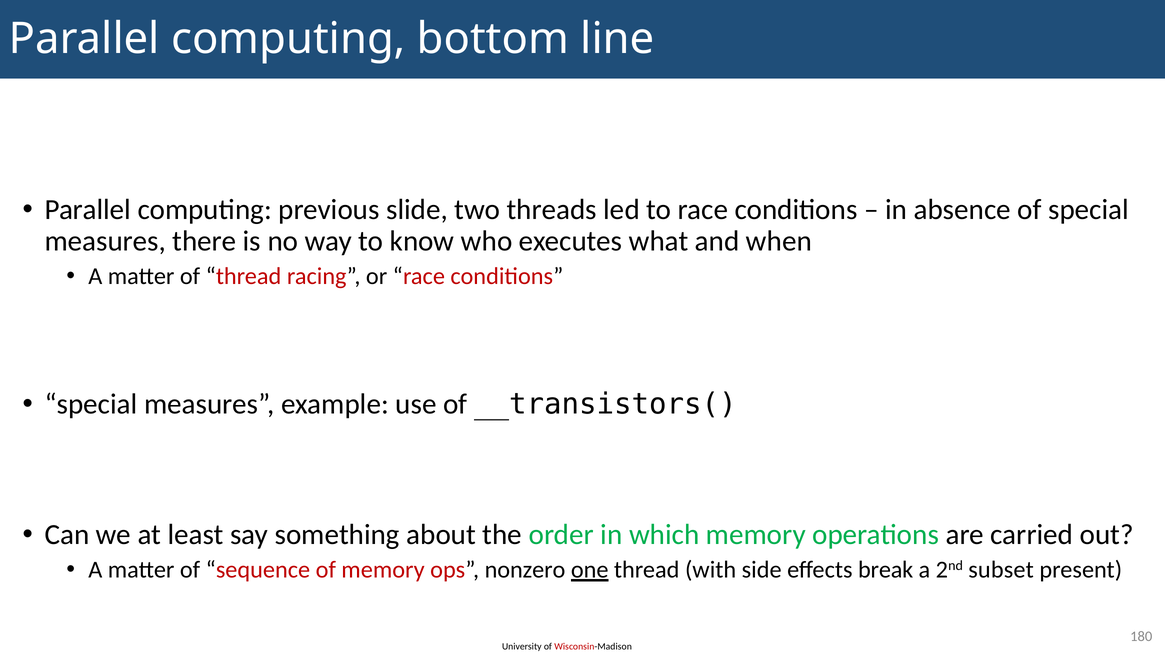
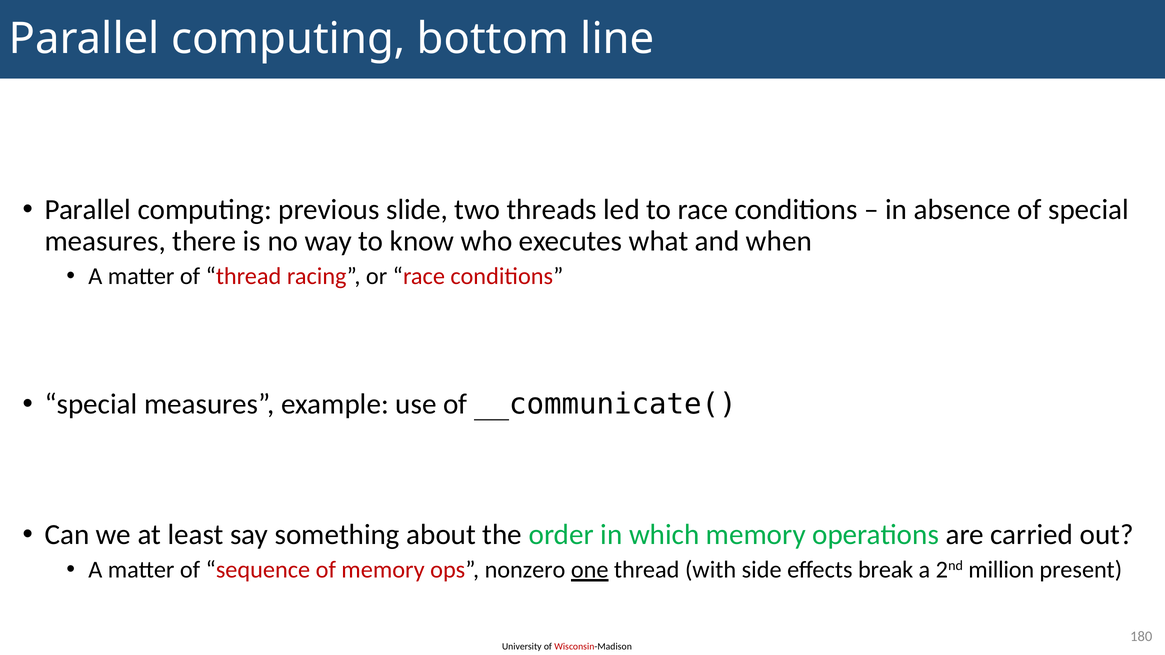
__transistors(: __transistors( -> __communicate( (606, 404)
subset: subset -> million (1001, 570)
